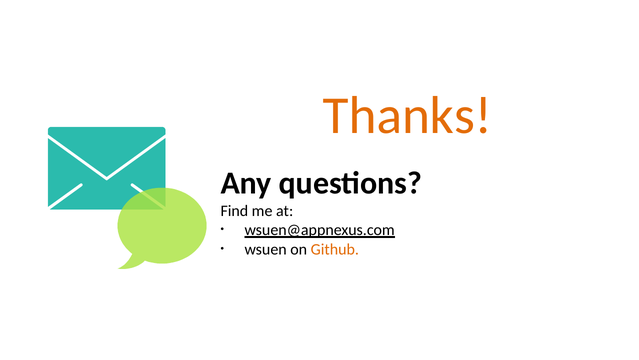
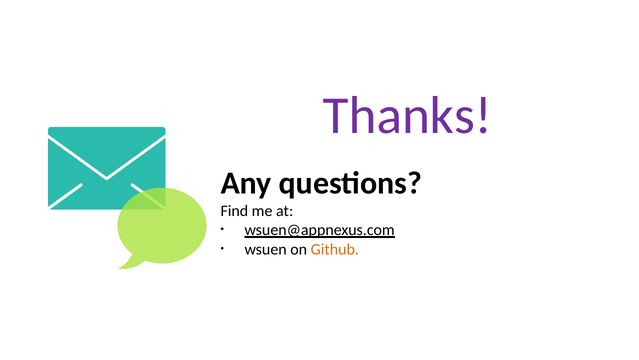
Thanks colour: orange -> purple (407, 115)
